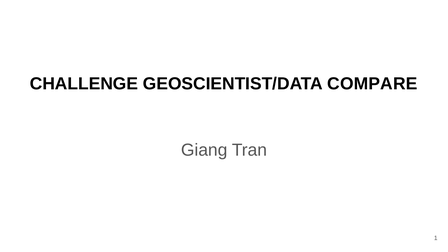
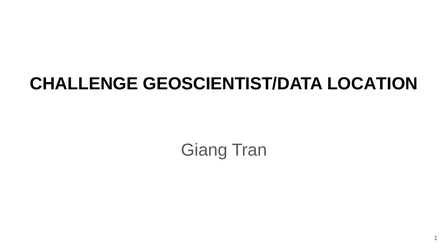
COMPARE: COMPARE -> LOCATION (372, 84)
